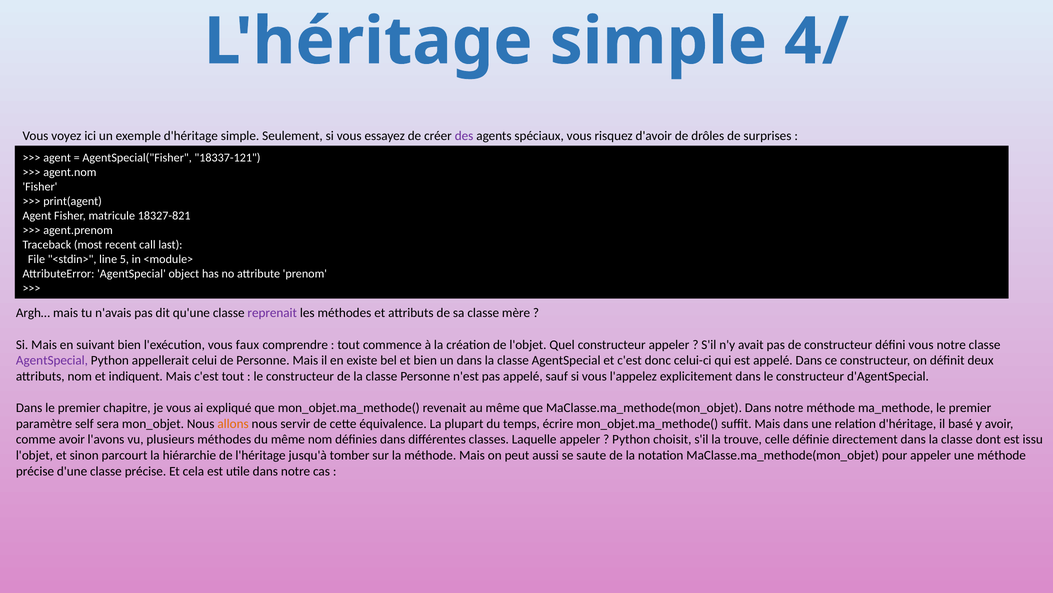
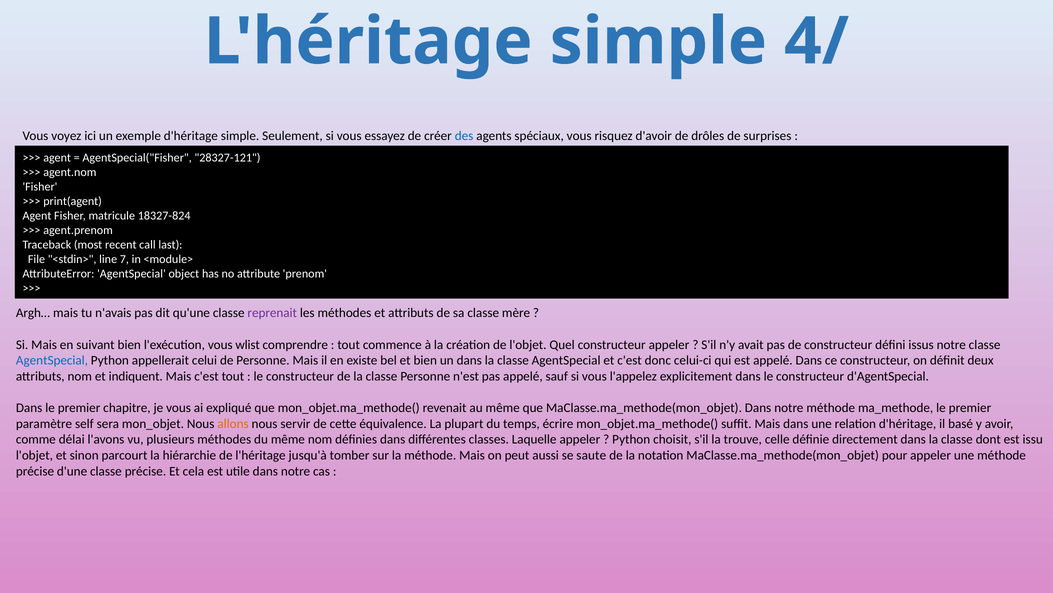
des colour: purple -> blue (464, 136)
18337-121: 18337-121 -> 28327-121 (227, 158)
18327-821: 18327-821 -> 18327-824 (164, 215)
5: 5 -> 7 (124, 259)
faux: faux -> wlist (248, 344)
défini vous: vous -> issus (921, 344)
AgentSpecial colour: purple -> blue (52, 360)
comme avoir: avoir -> délai (72, 439)
